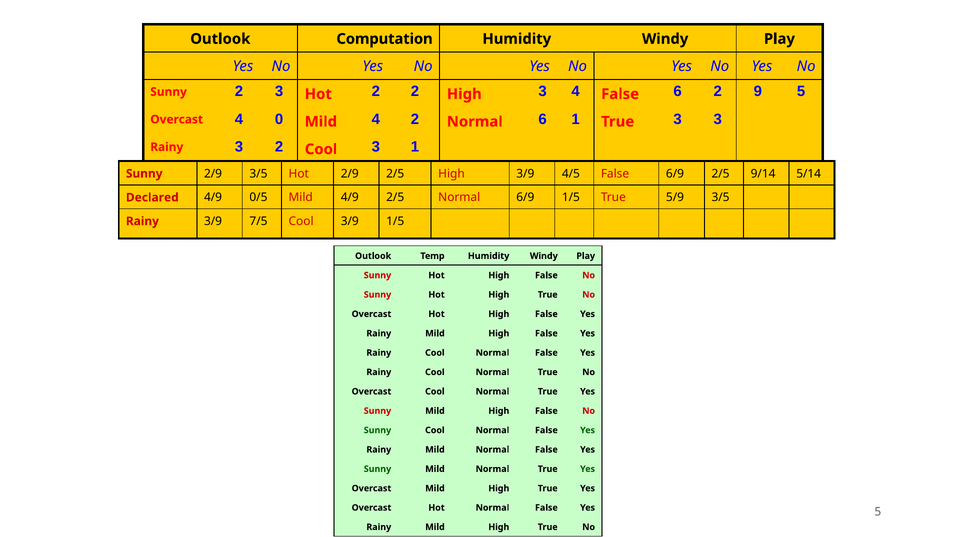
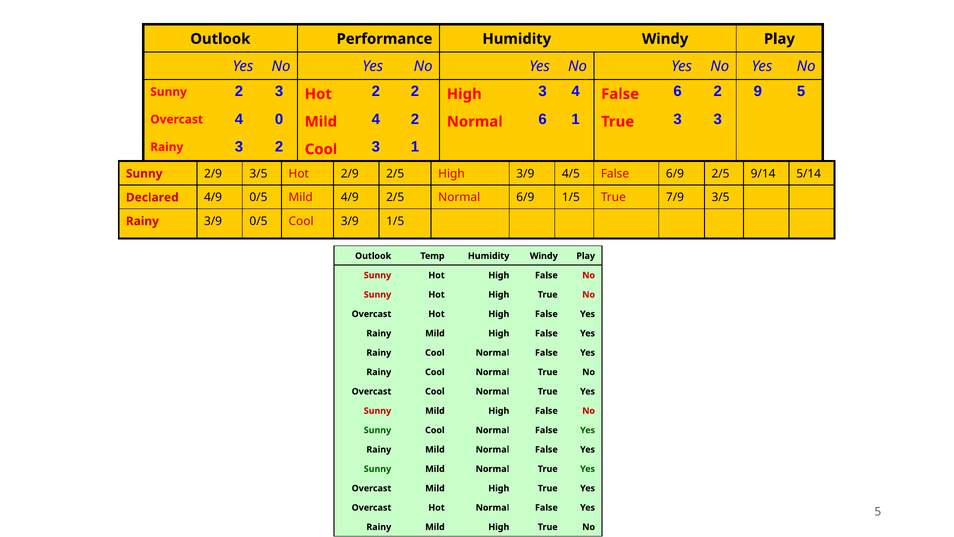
Computation: Computation -> Performance (384, 39)
5/9: 5/9 -> 7/9 (675, 197)
3/9 7/5: 7/5 -> 0/5 (258, 221)
